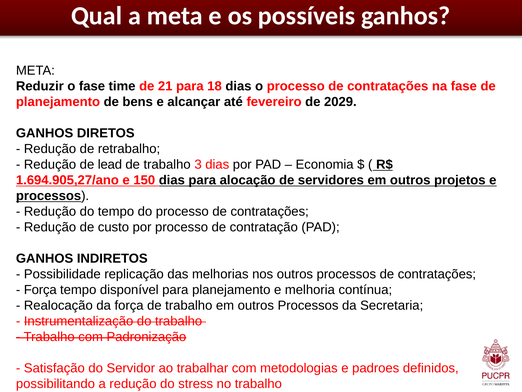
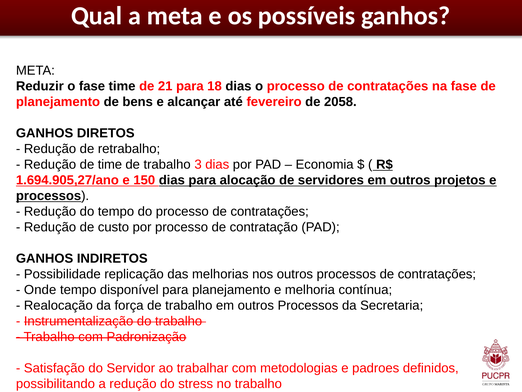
2029: 2029 -> 2058 (340, 102)
de lead: lead -> time (110, 164)
Força: Força -> Onde (40, 290)
